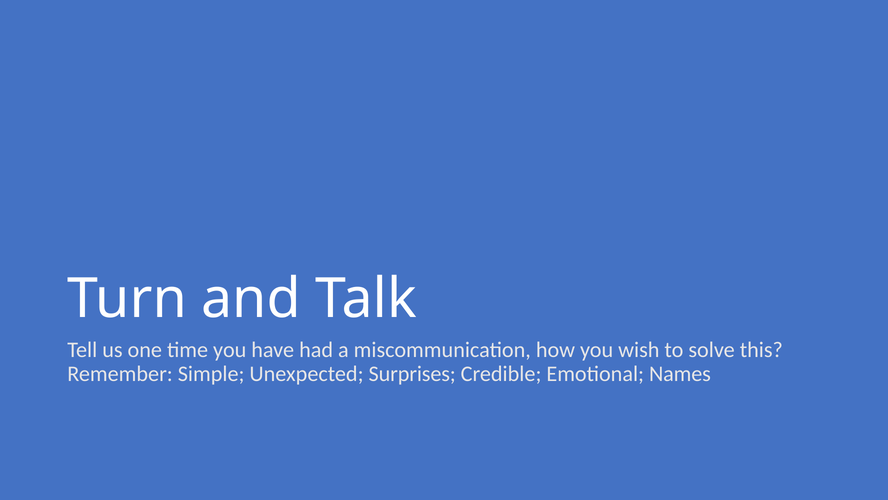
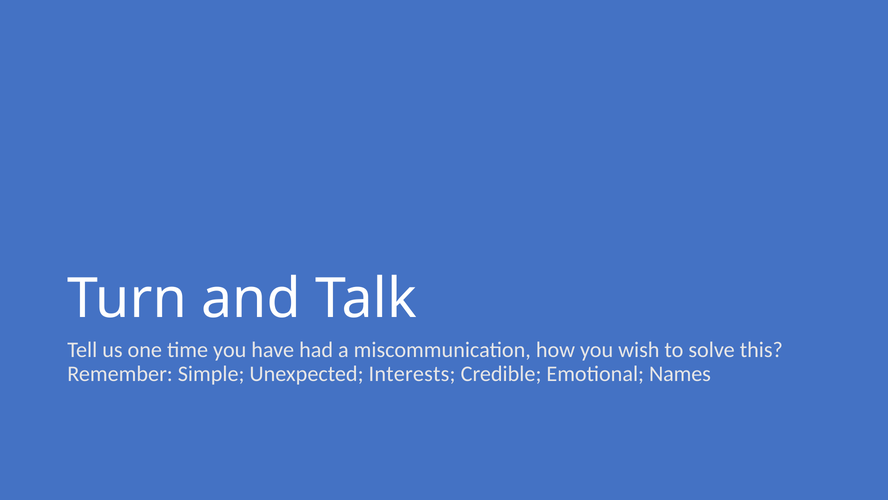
Surprises: Surprises -> Interests (412, 373)
